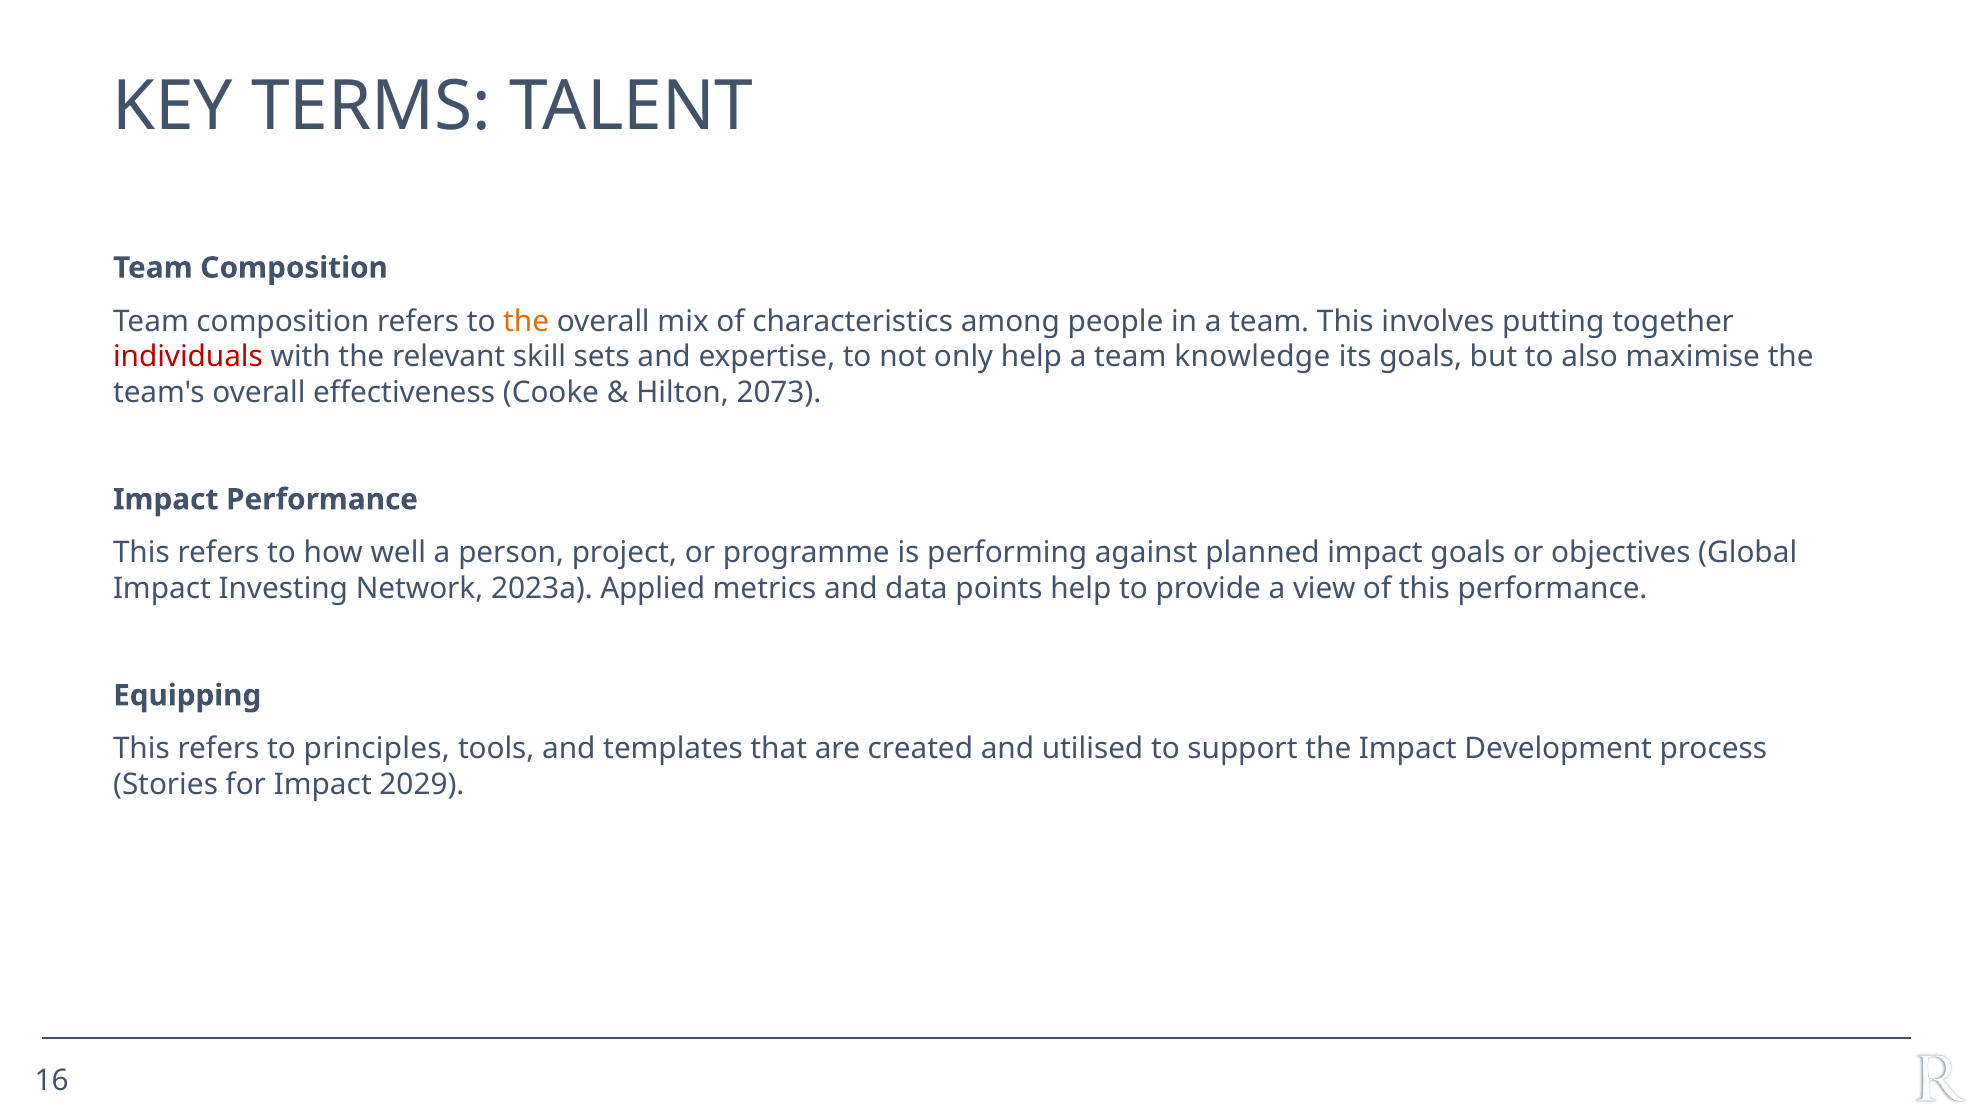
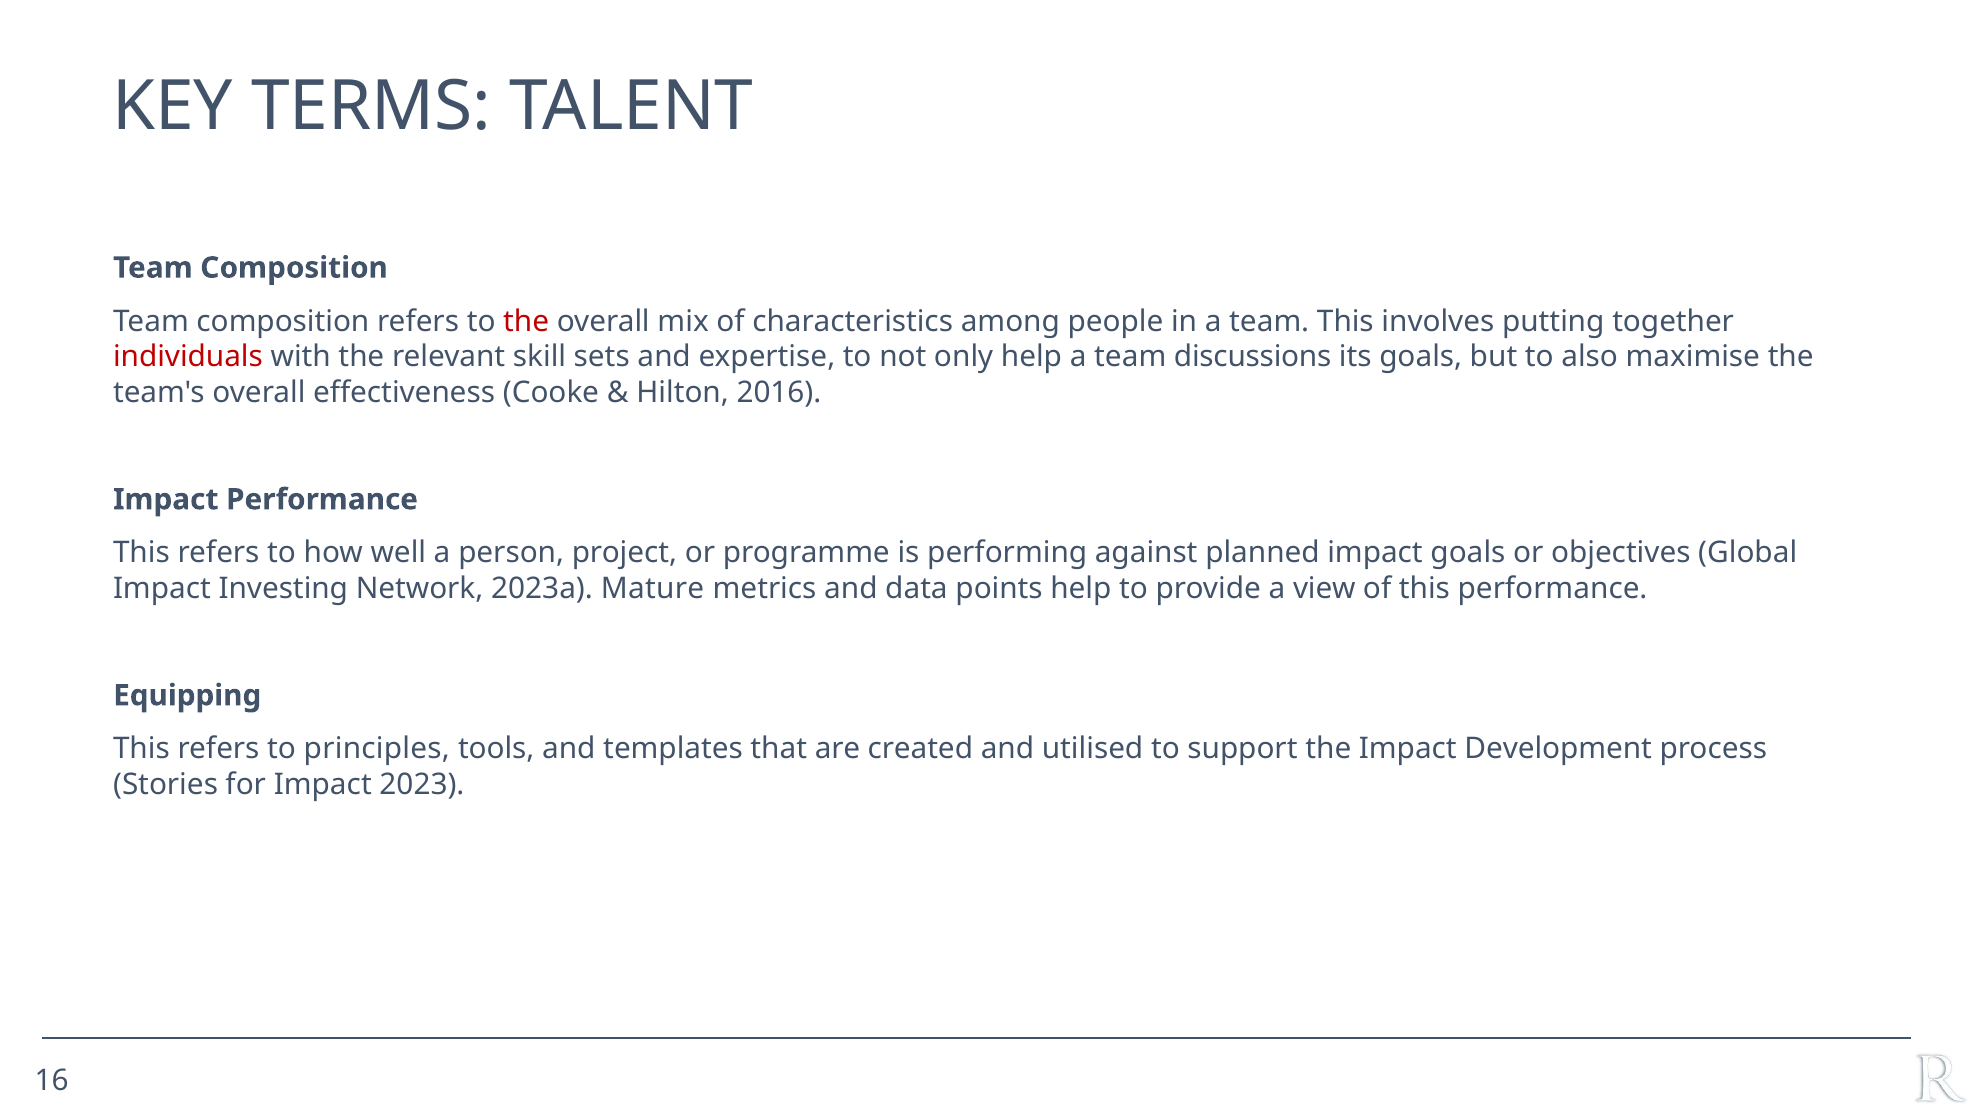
the colour: orange -> red (526, 321)
knowledge: knowledge -> discussions (1253, 357)
2073: 2073 -> 2016 (779, 393)
Applied: Applied -> Mature (652, 588)
2029: 2029 -> 2023 (422, 784)
